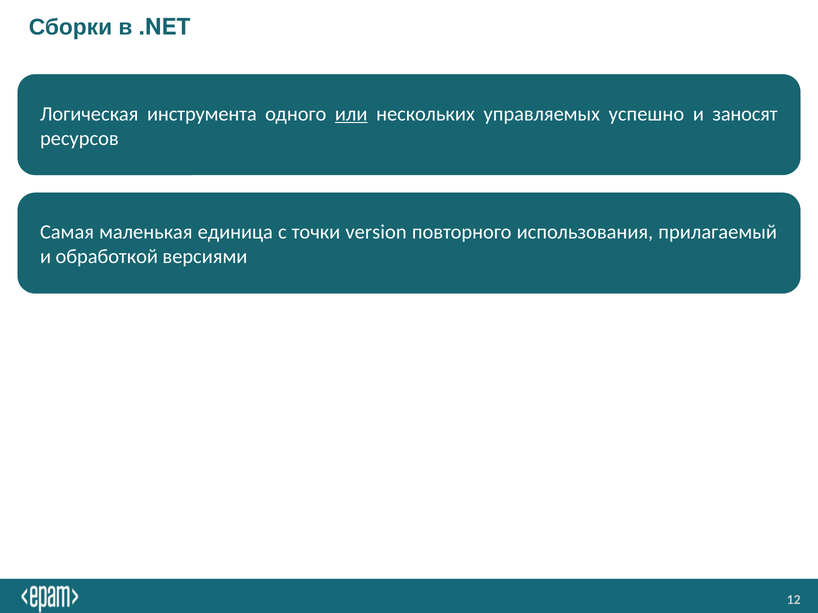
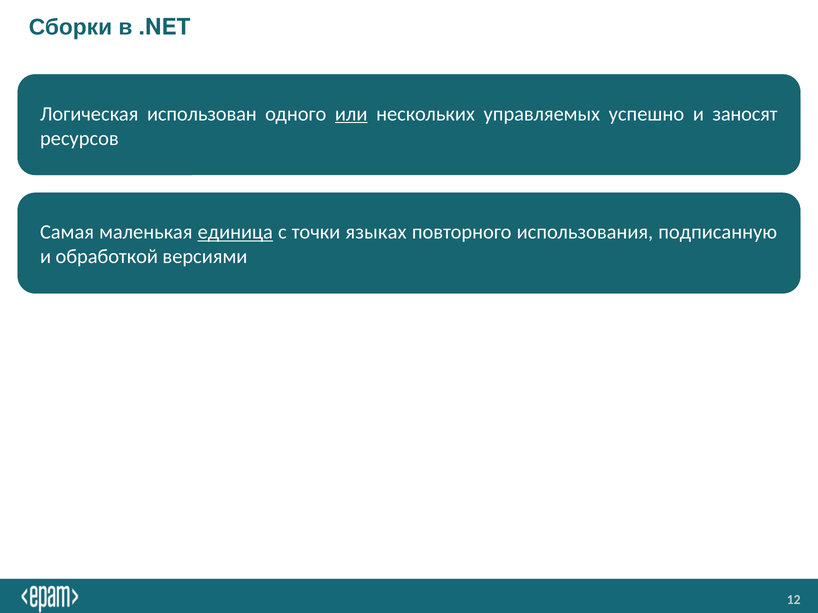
инструмента: инструмента -> использован (202, 114)
единица underline: none -> present (235, 232)
version: version -> языках (376, 232)
прилагаемый: прилагаемый -> подписанную (718, 232)
